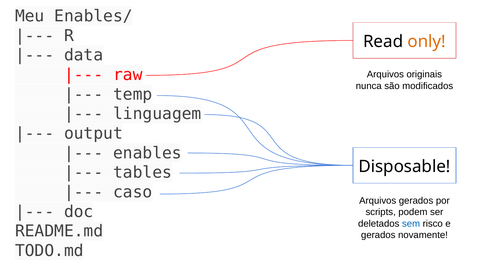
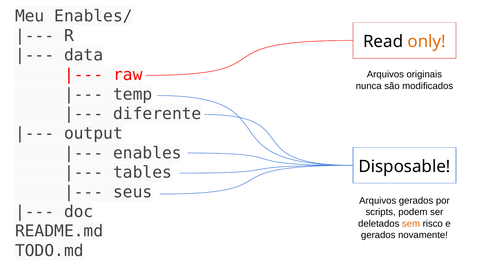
linguagem: linguagem -> diferente (157, 114)
caso: caso -> seus (133, 192)
sem colour: blue -> orange (411, 224)
